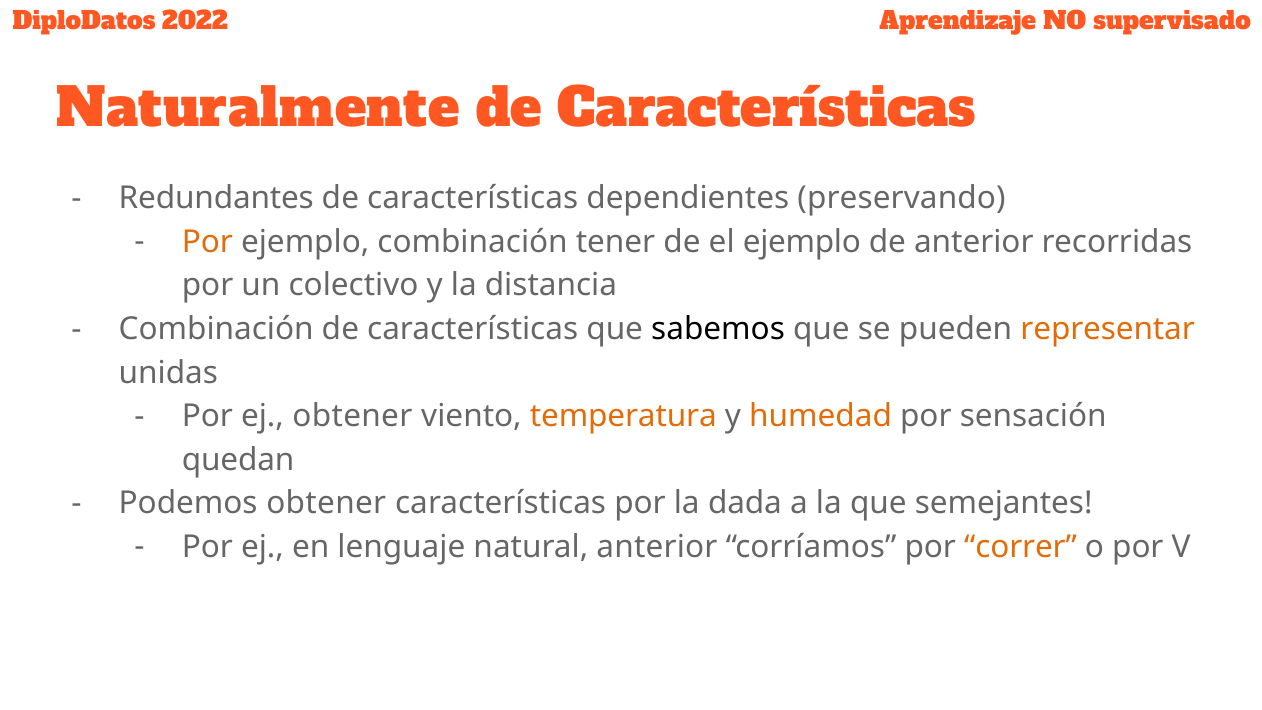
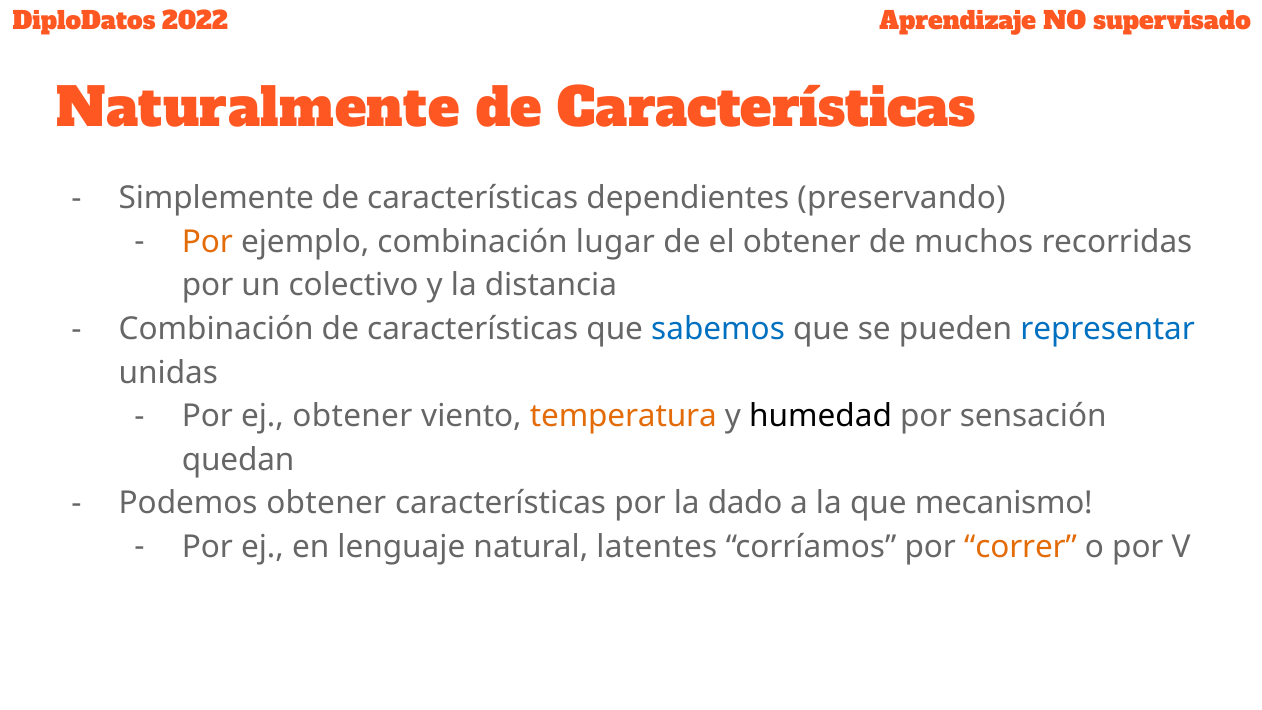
Redundantes: Redundantes -> Simplemente (216, 198)
tener: tener -> lugar (615, 242)
el ejemplo: ejemplo -> obtener (802, 242)
de anterior: anterior -> muchos (974, 242)
sabemos colour: black -> blue (718, 329)
representar colour: orange -> blue (1108, 329)
humedad colour: orange -> black (821, 416)
dada: dada -> dado (745, 503)
semejantes: semejantes -> mecanismo (1004, 503)
natural anterior: anterior -> latentes (657, 547)
